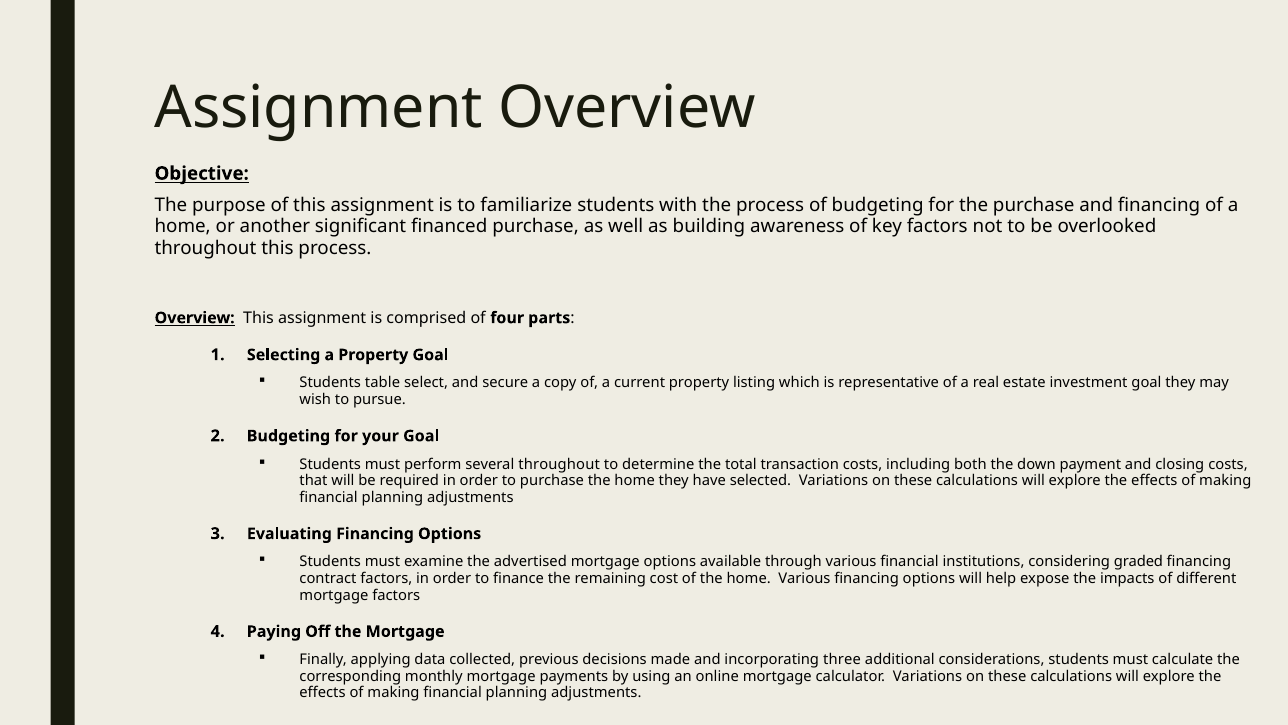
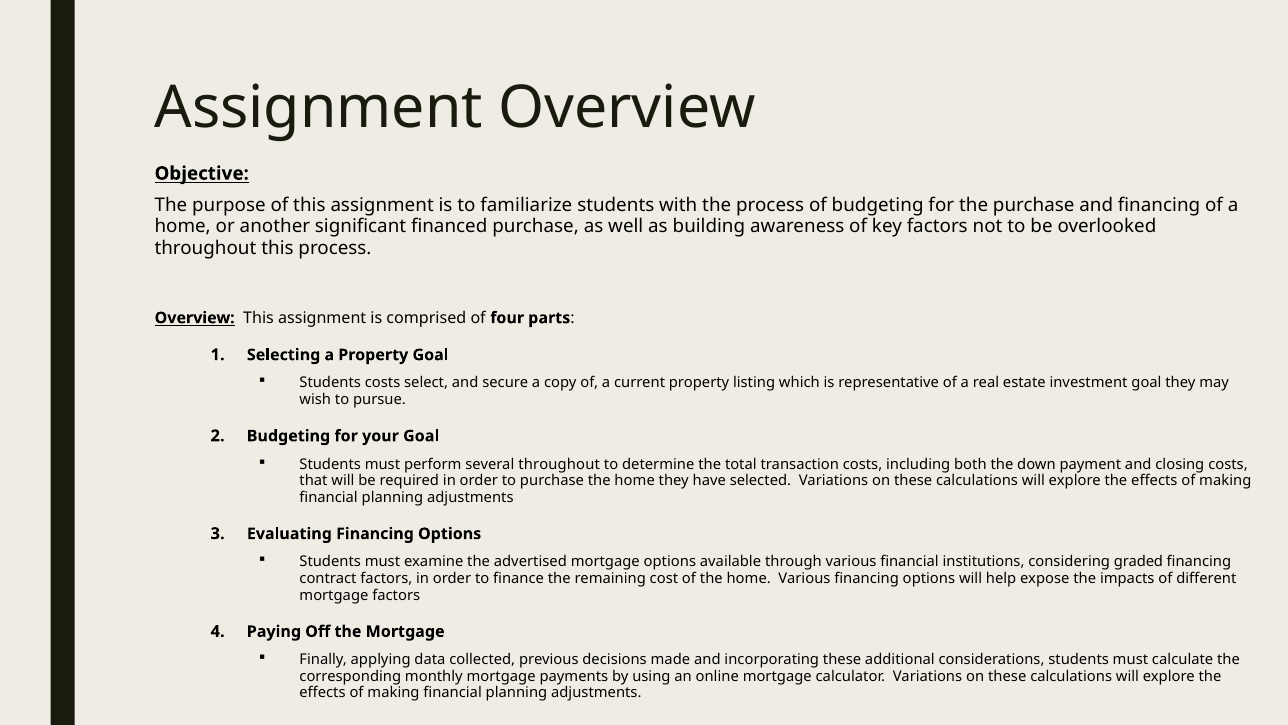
Students table: table -> costs (383, 383)
incorporating three: three -> these (842, 659)
